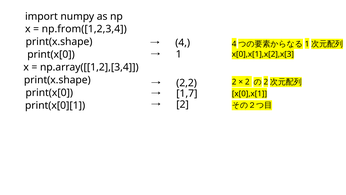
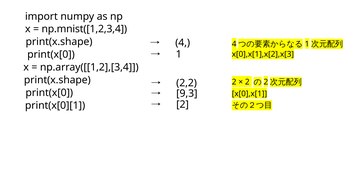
np.from([1,2,3,4: np.from([1,2,3,4 -> np.mnist([1,2,3,4 (84, 29)
1,7: 1,7 -> 9,3 (187, 93)
